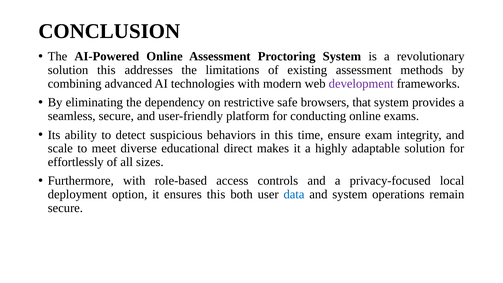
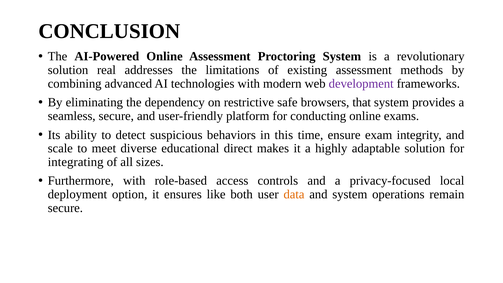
solution this: this -> real (106, 70)
effortlessly: effortlessly -> integrating (76, 162)
ensures this: this -> like (216, 194)
data colour: blue -> orange (294, 194)
